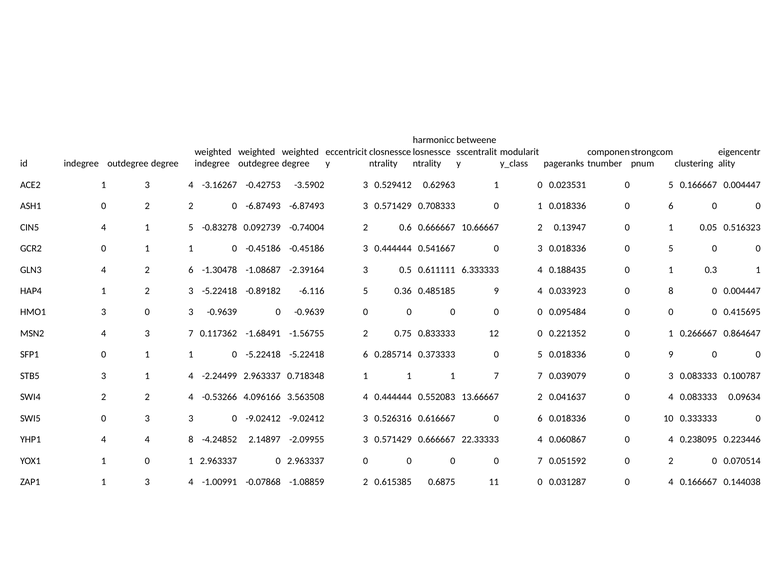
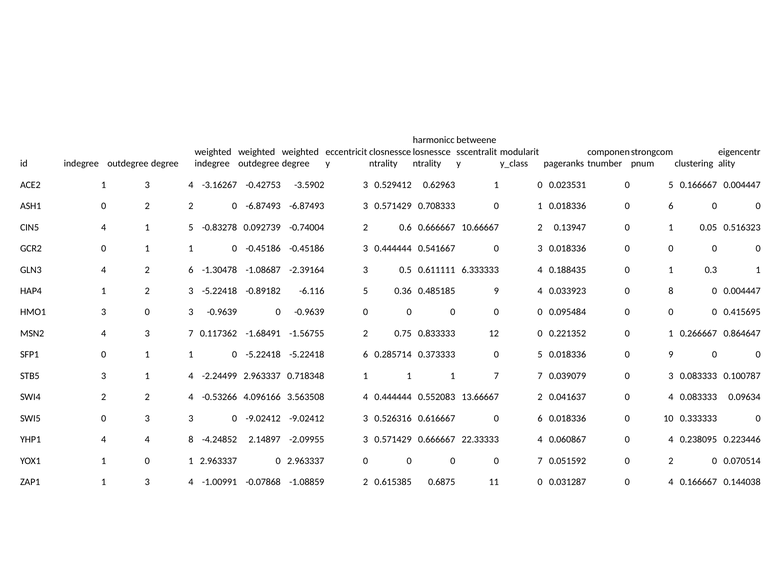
0.018336 0 5: 5 -> 0 (671, 248)
